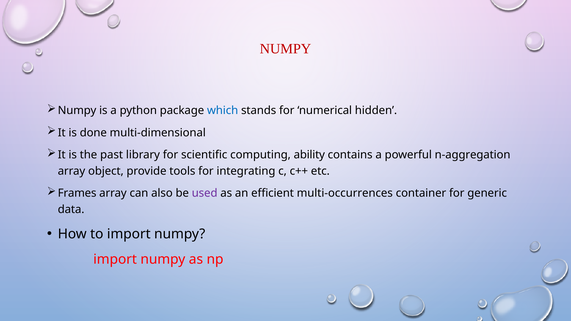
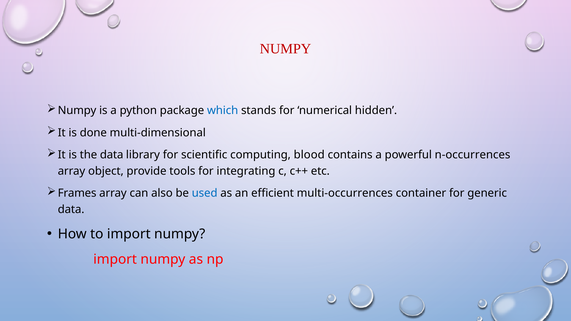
the past: past -> data (112, 155)
ability: ability -> blood (309, 155)
n-aggregation: n-aggregation -> n-occurrences (473, 155)
used colour: purple -> blue (205, 193)
